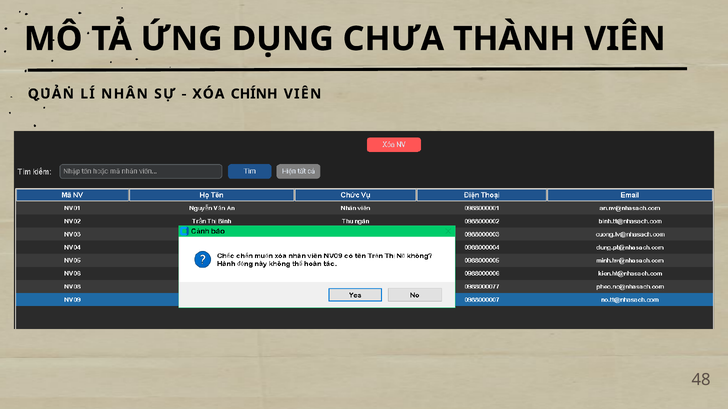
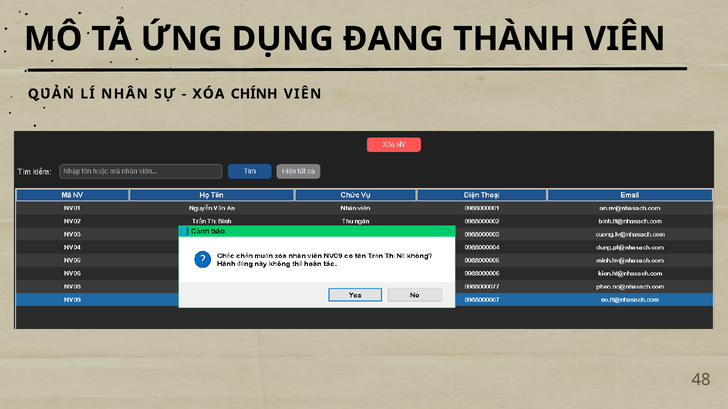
CHƯA: CHƯA -> ĐANG (393, 39)
